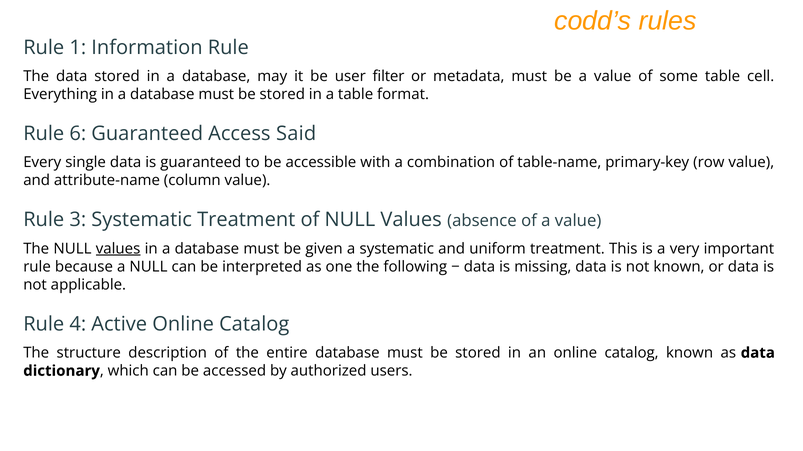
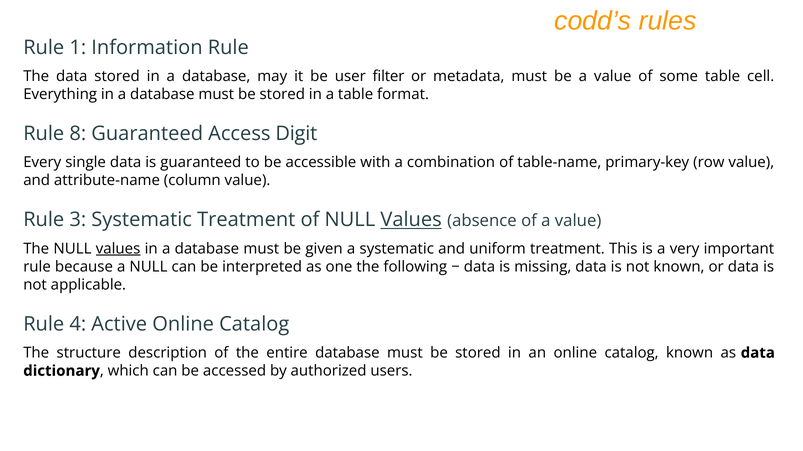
6: 6 -> 8 (78, 134)
Said: Said -> Digit (296, 134)
Values underline: none -> present (411, 220)
